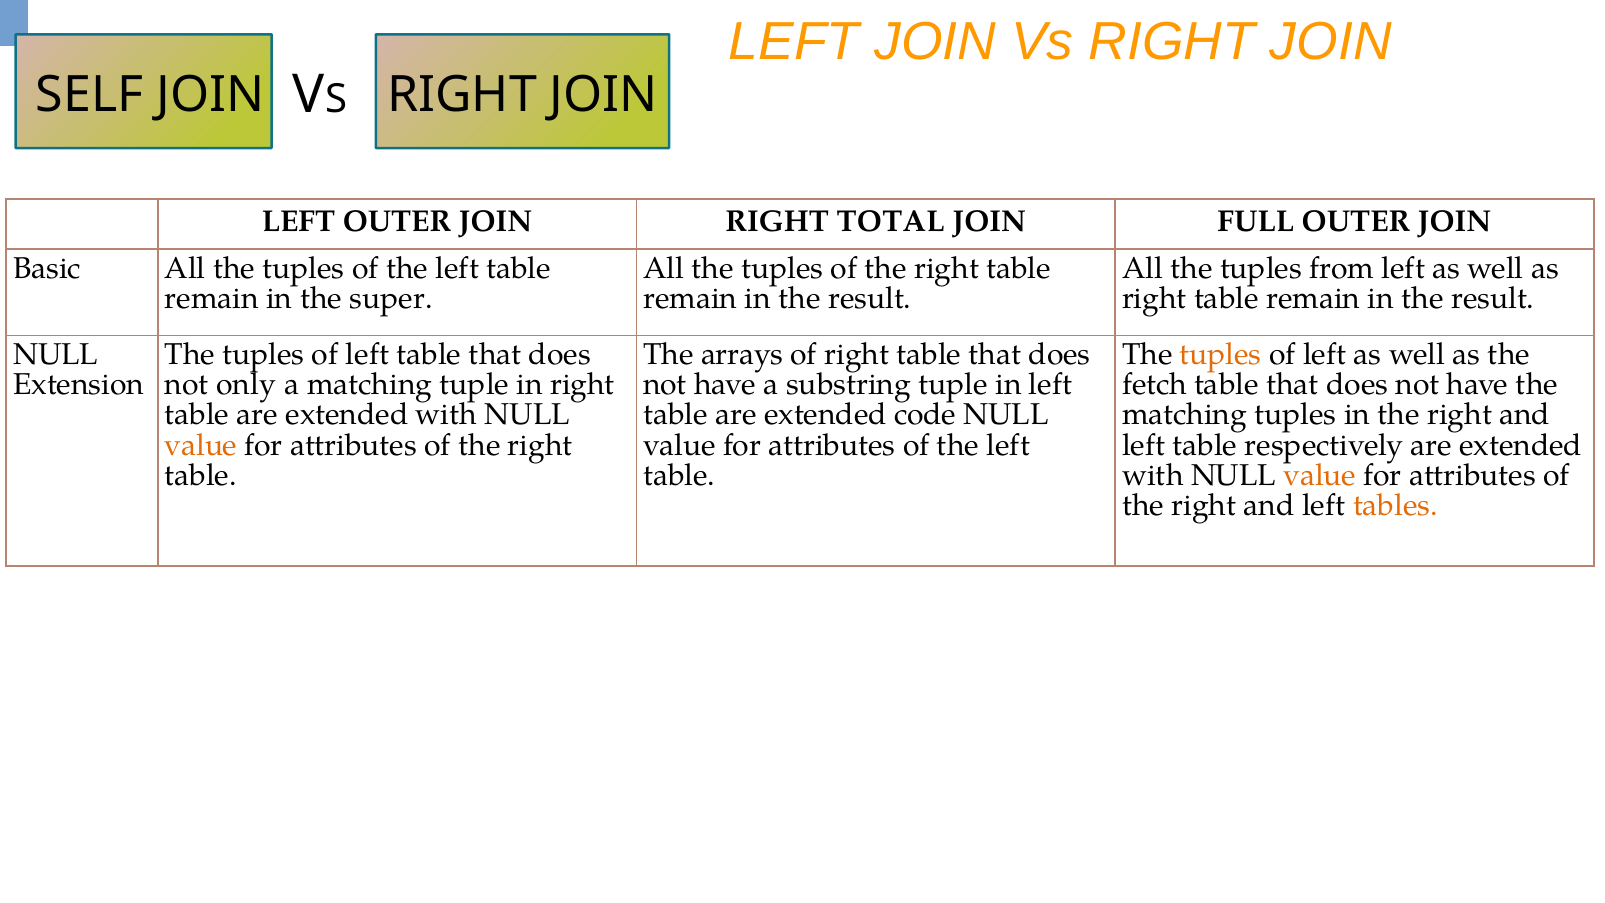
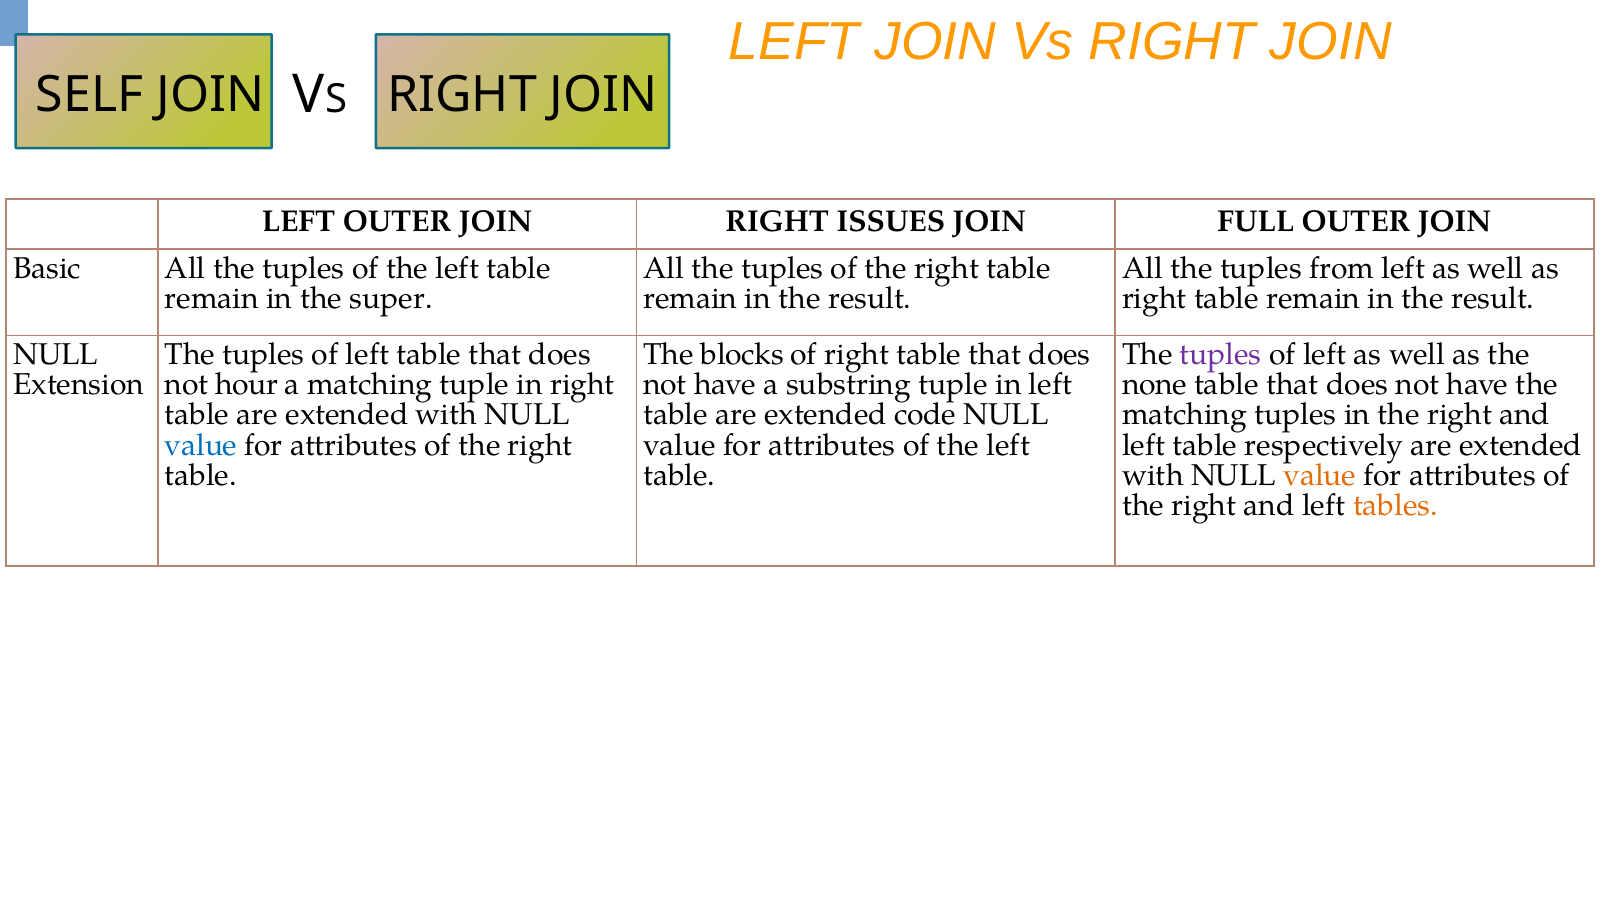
TOTAL: TOTAL -> ISSUES (891, 221)
arrays: arrays -> blocks (742, 354)
tuples colour: orange -> purple (1221, 354)
only: only -> hour (247, 385)
fetch: fetch -> none (1155, 385)
value colour: orange -> blue (201, 445)
